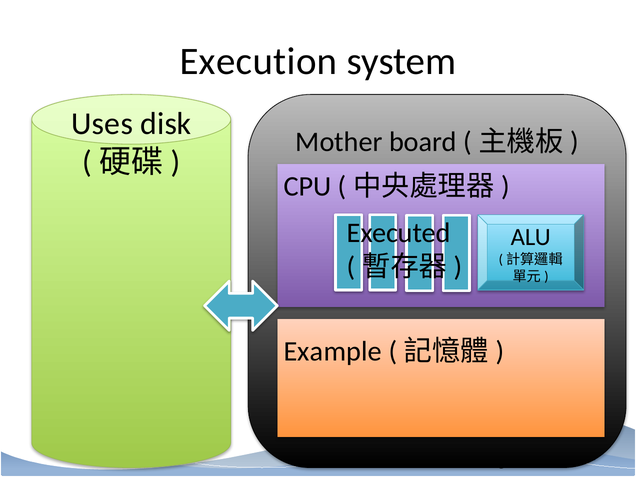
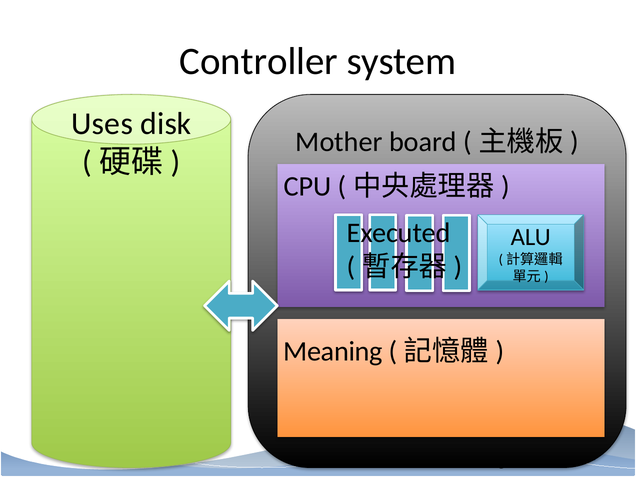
Execution: Execution -> Controller (259, 62)
Example: Example -> Meaning (333, 351)
